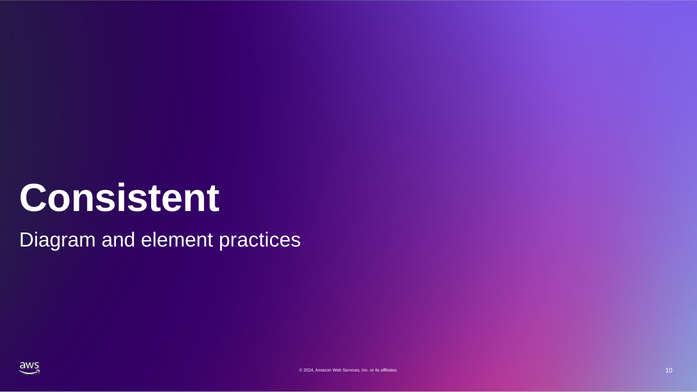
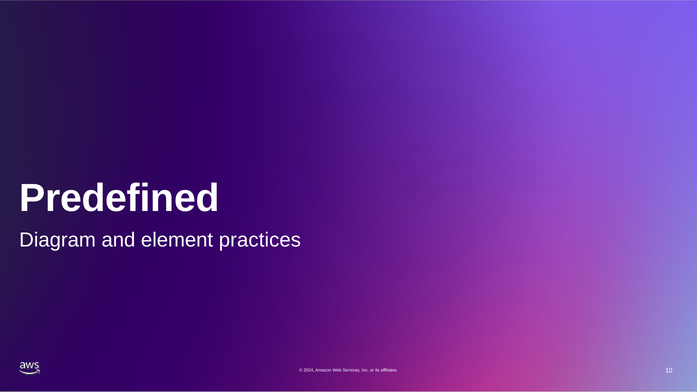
Consistent: Consistent -> Predefined (119, 198)
